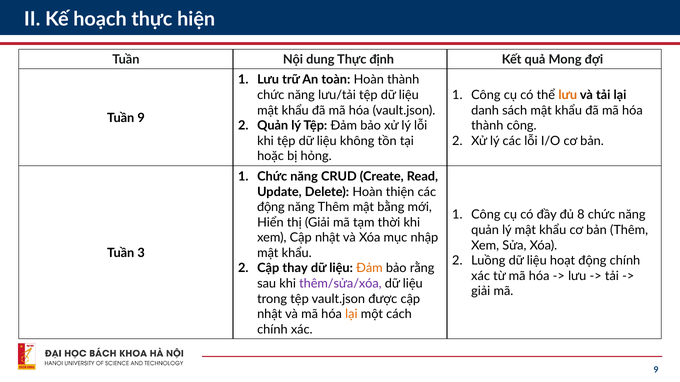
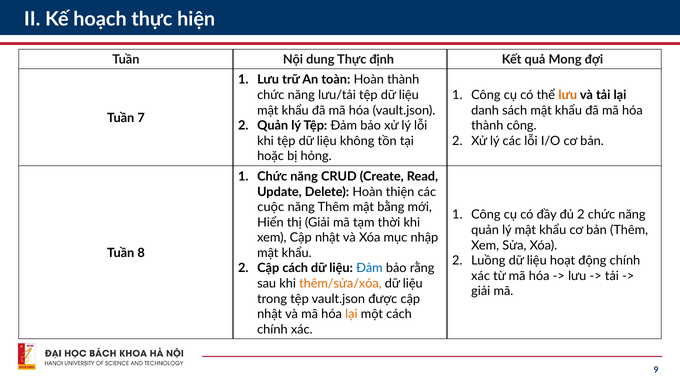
Tuần 9: 9 -> 7 (141, 118)
động: động -> cuộc (271, 207)
đủ 8: 8 -> 2 (581, 215)
3: 3 -> 8 (141, 253)
Cập thay: thay -> cách (295, 269)
Đảm colour: orange -> blue (369, 269)
thêm/sửa/xóa colour: purple -> orange (340, 284)
